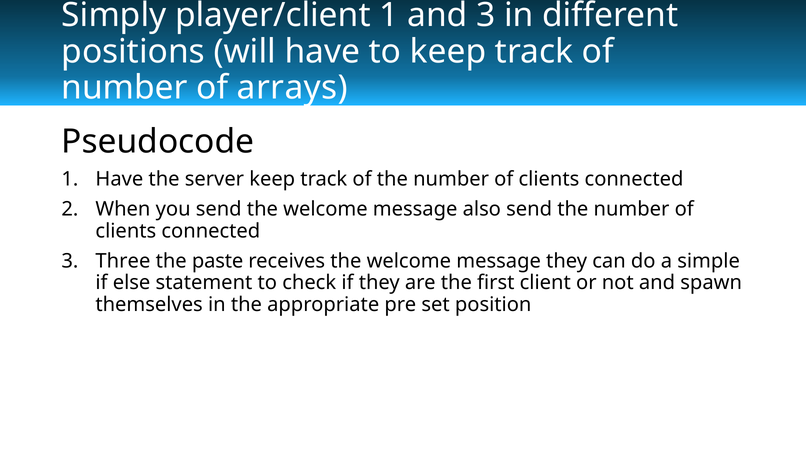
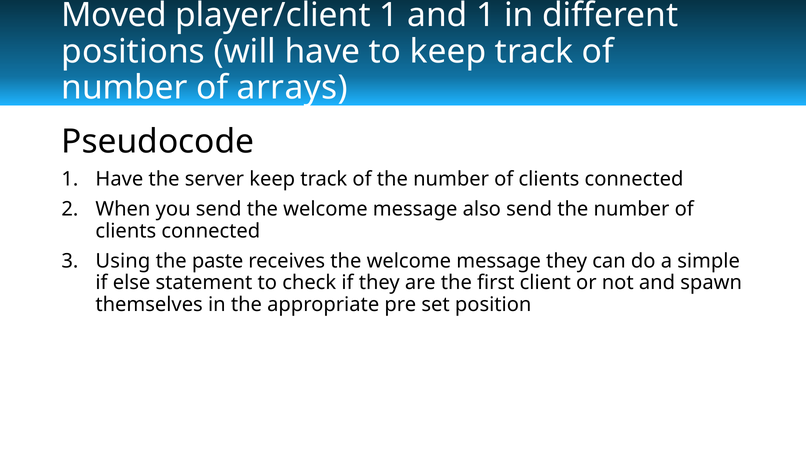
Simply: Simply -> Moved (114, 15)
and 3: 3 -> 1 (486, 15)
Three: Three -> Using (123, 261)
